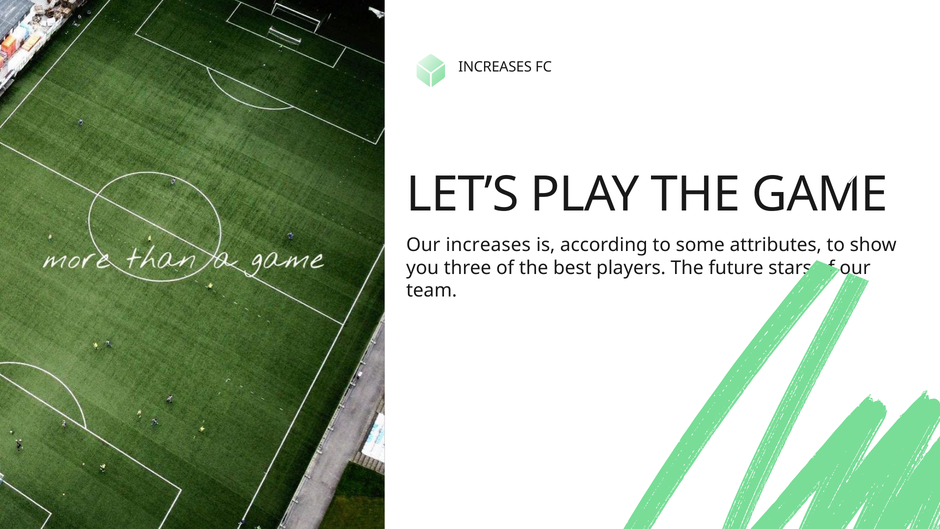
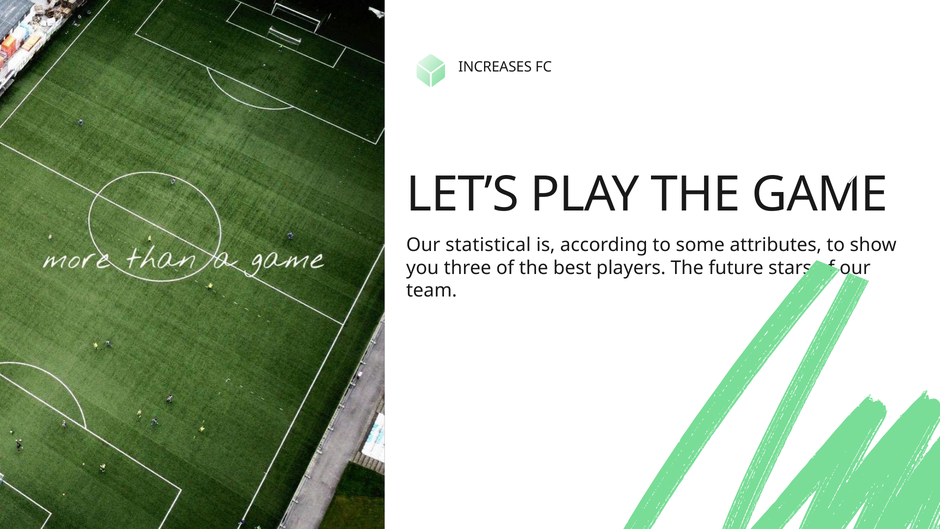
Our increases: increases -> statistical (488, 245)
